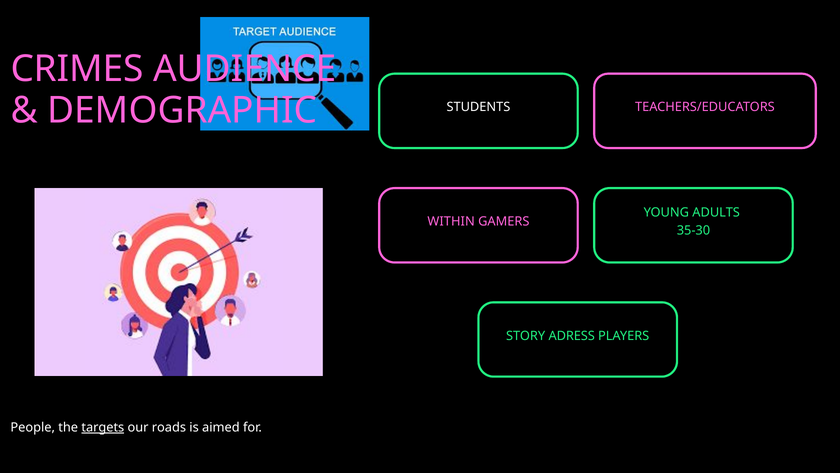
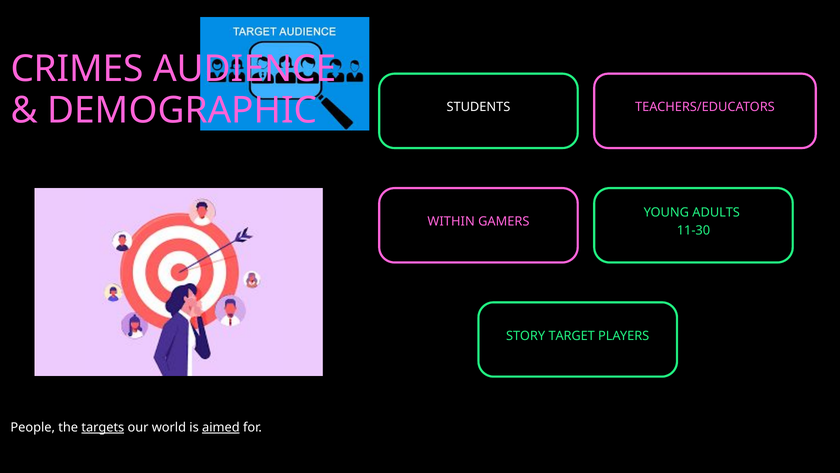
35-30: 35-30 -> 11-30 (693, 230)
ADRESS: ADRESS -> TARGET (572, 336)
roads: roads -> world (169, 427)
aimed underline: none -> present (221, 427)
